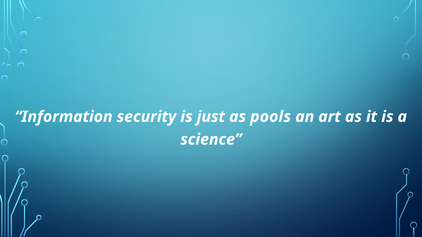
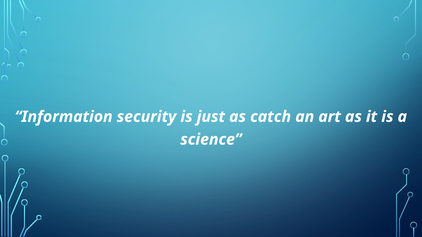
pools: pools -> catch (271, 117)
